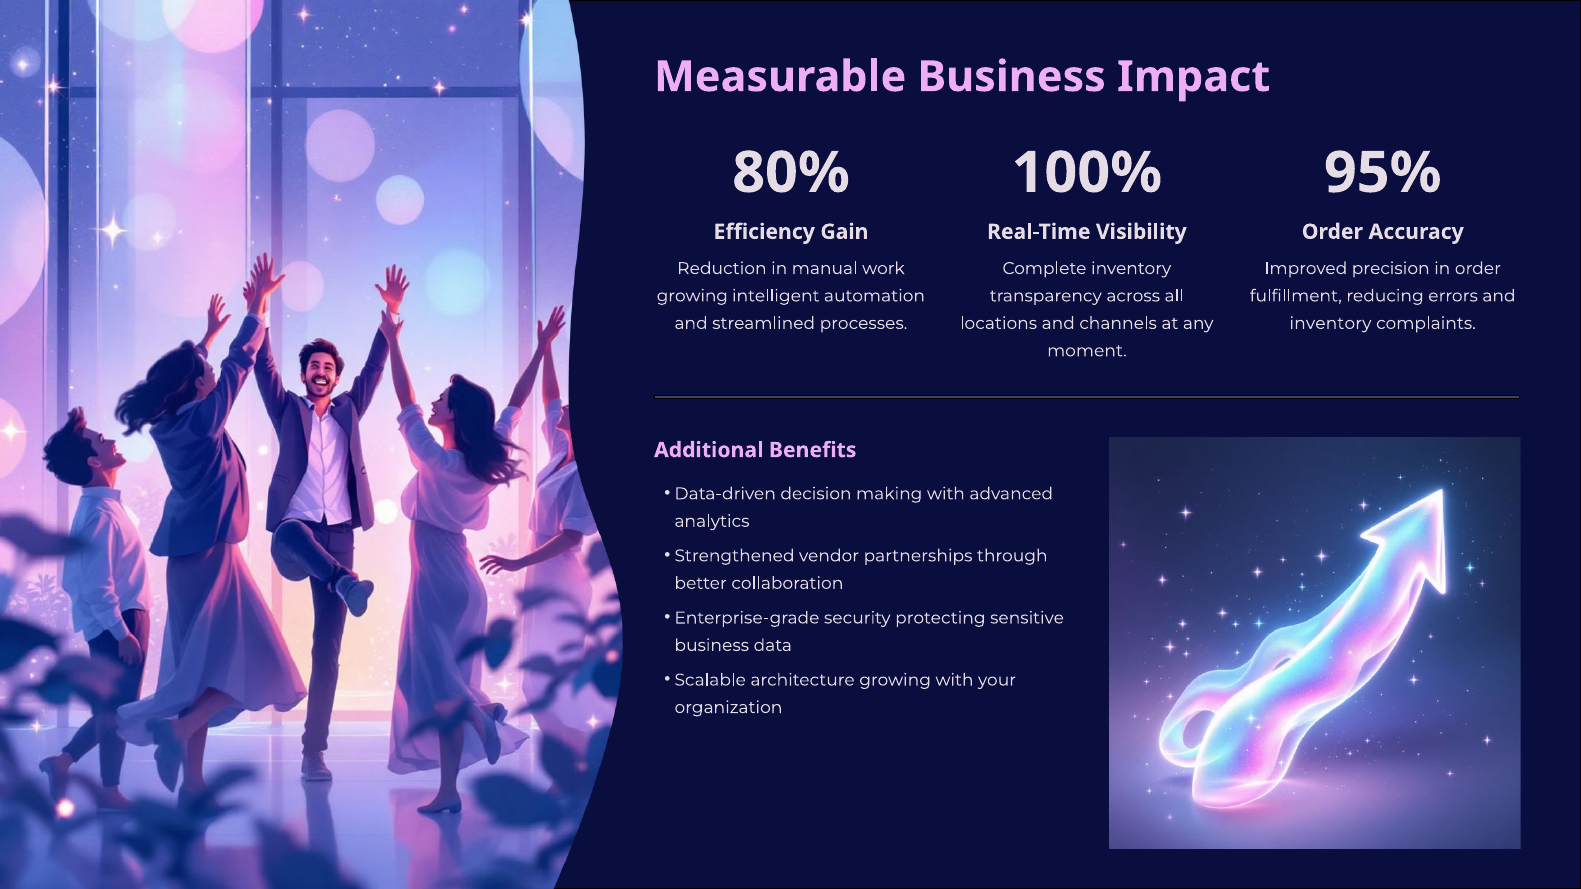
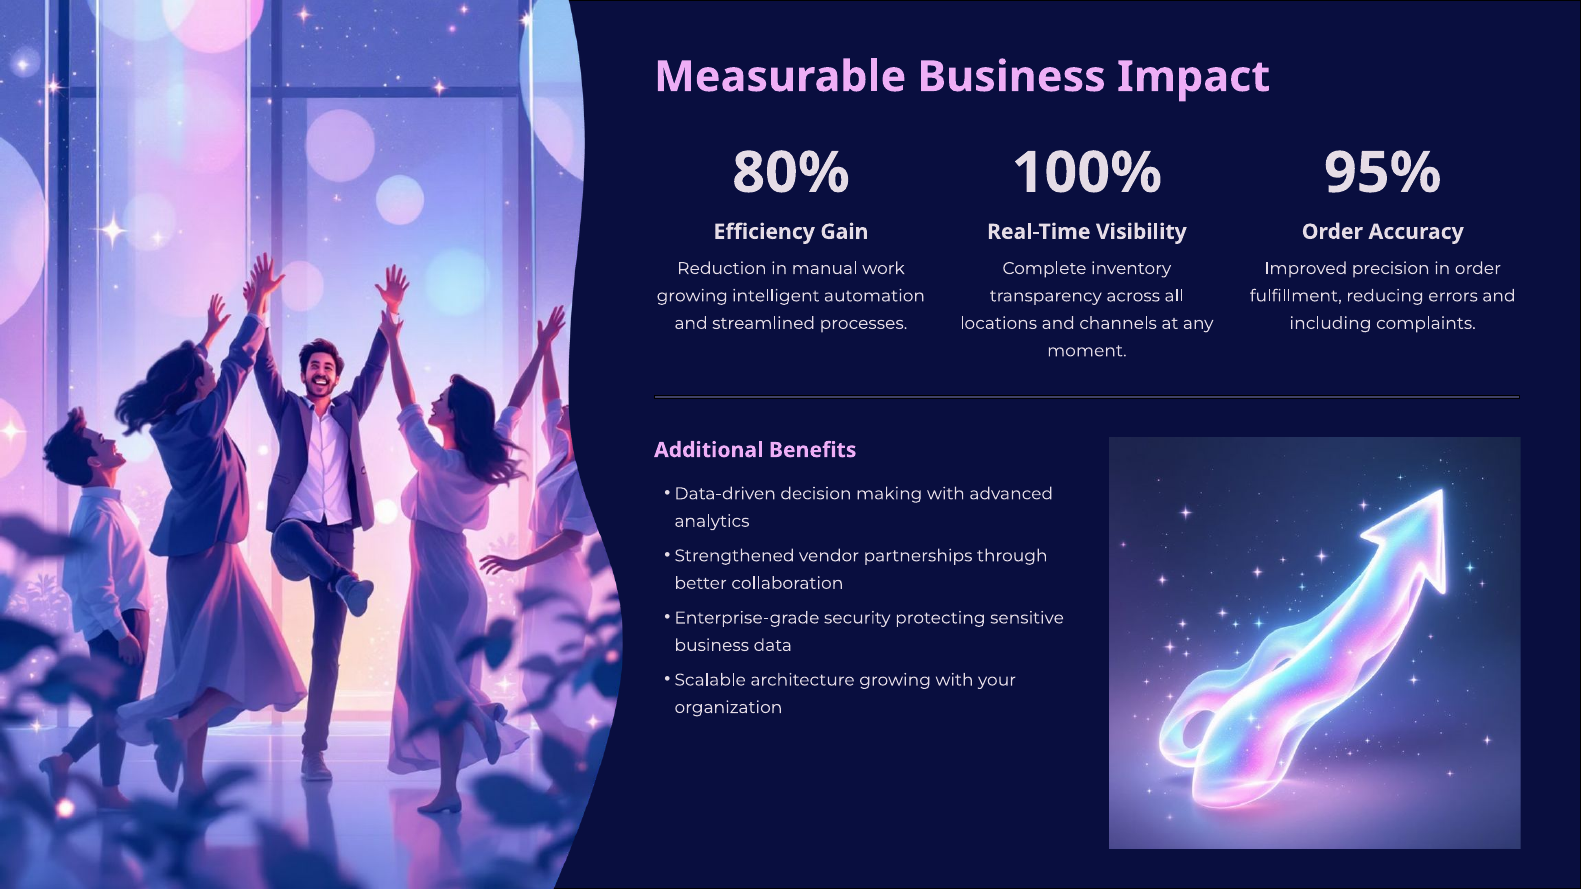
inventory: inventory -> including (1331, 323)
